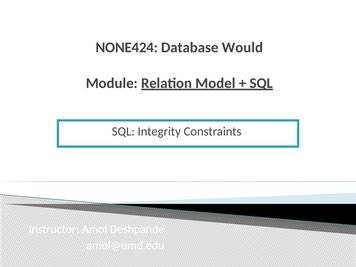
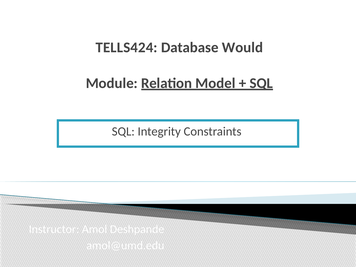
NONE424: NONE424 -> TELLS424 (127, 48)
